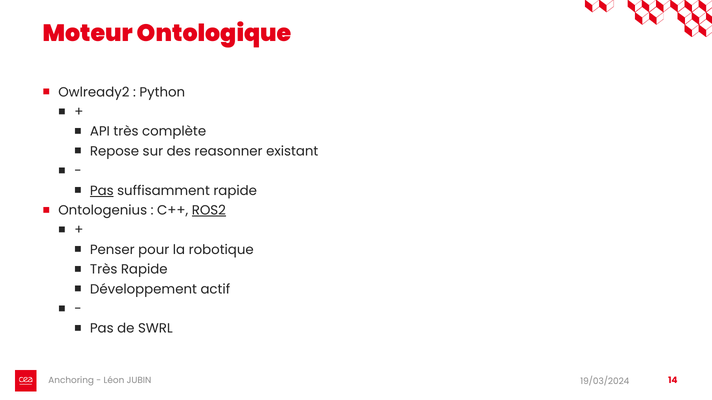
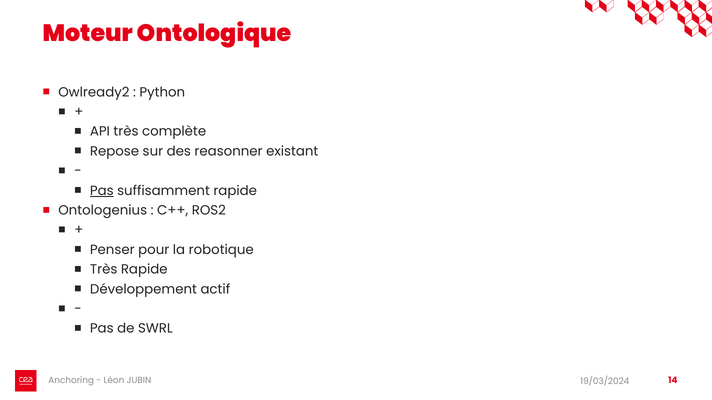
ROS2 underline: present -> none (209, 211)
